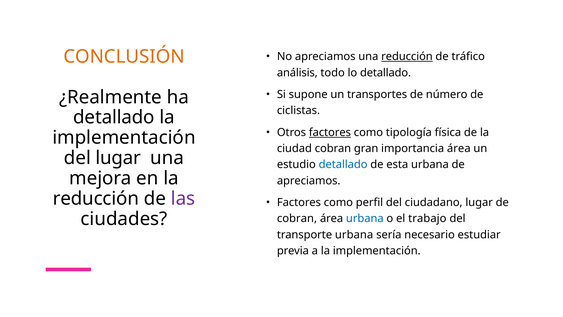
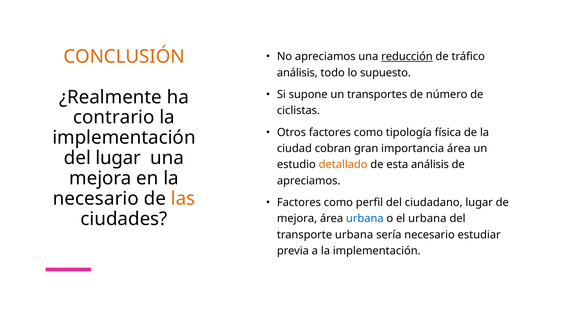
lo detallado: detallado -> supuesto (385, 73)
detallado: detallado -> contrario (114, 117)
factores underline: present -> none (330, 132)
detallado colour: blue -> orange (343, 164)
esta urbana: urbana -> análisis (430, 164)
reducción: reducción -> necesario (96, 198)
las colour: purple -> orange (183, 198)
cobran: cobran -> mejora (297, 218)
el trabajo: trabajo -> urbana (427, 218)
